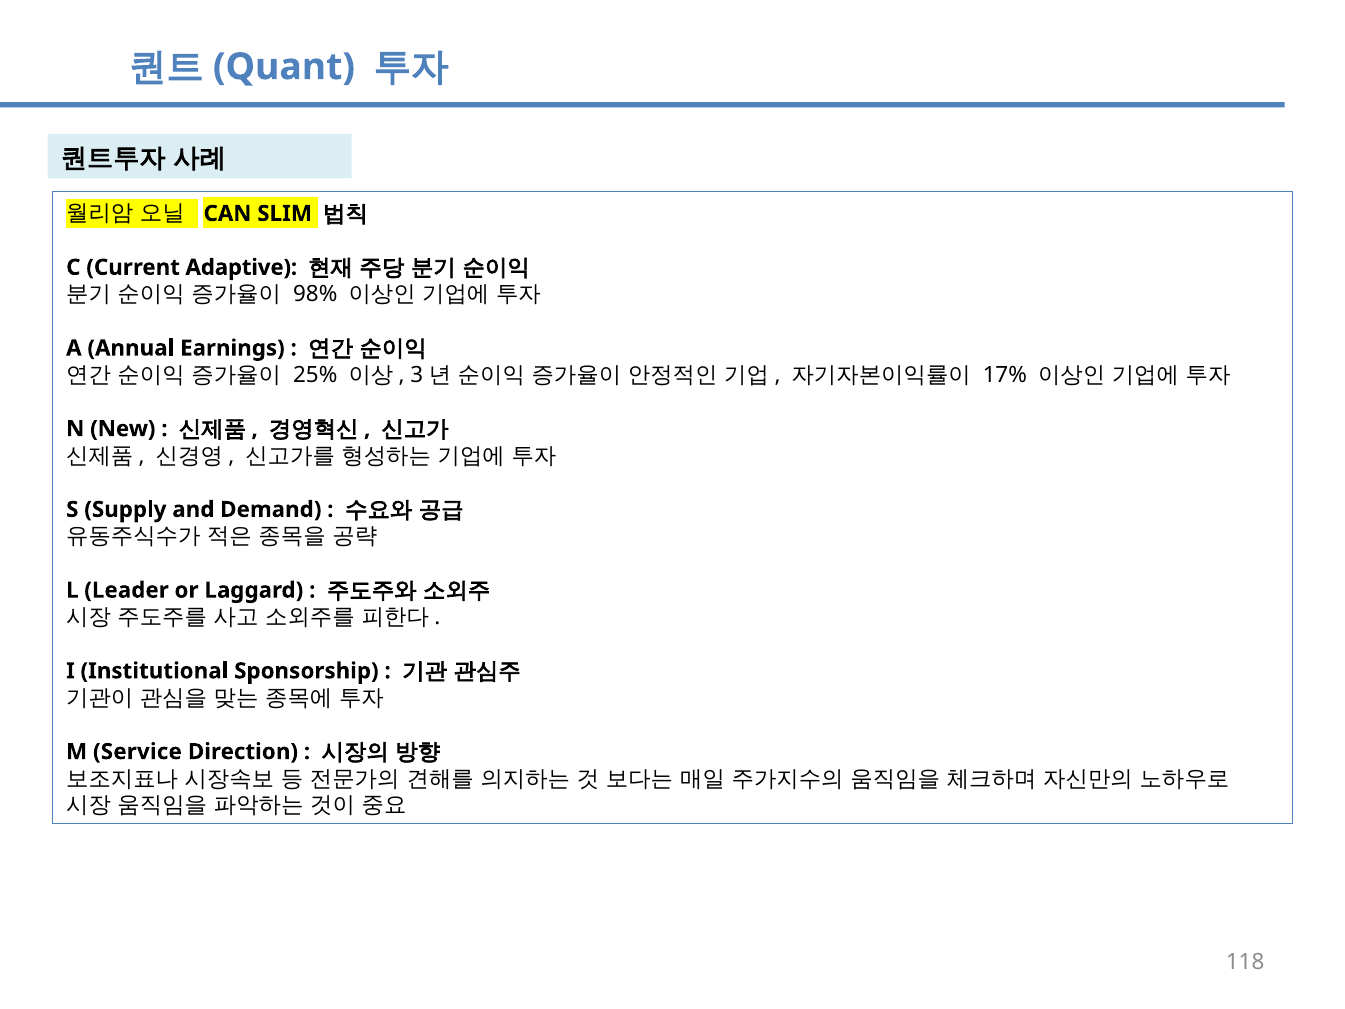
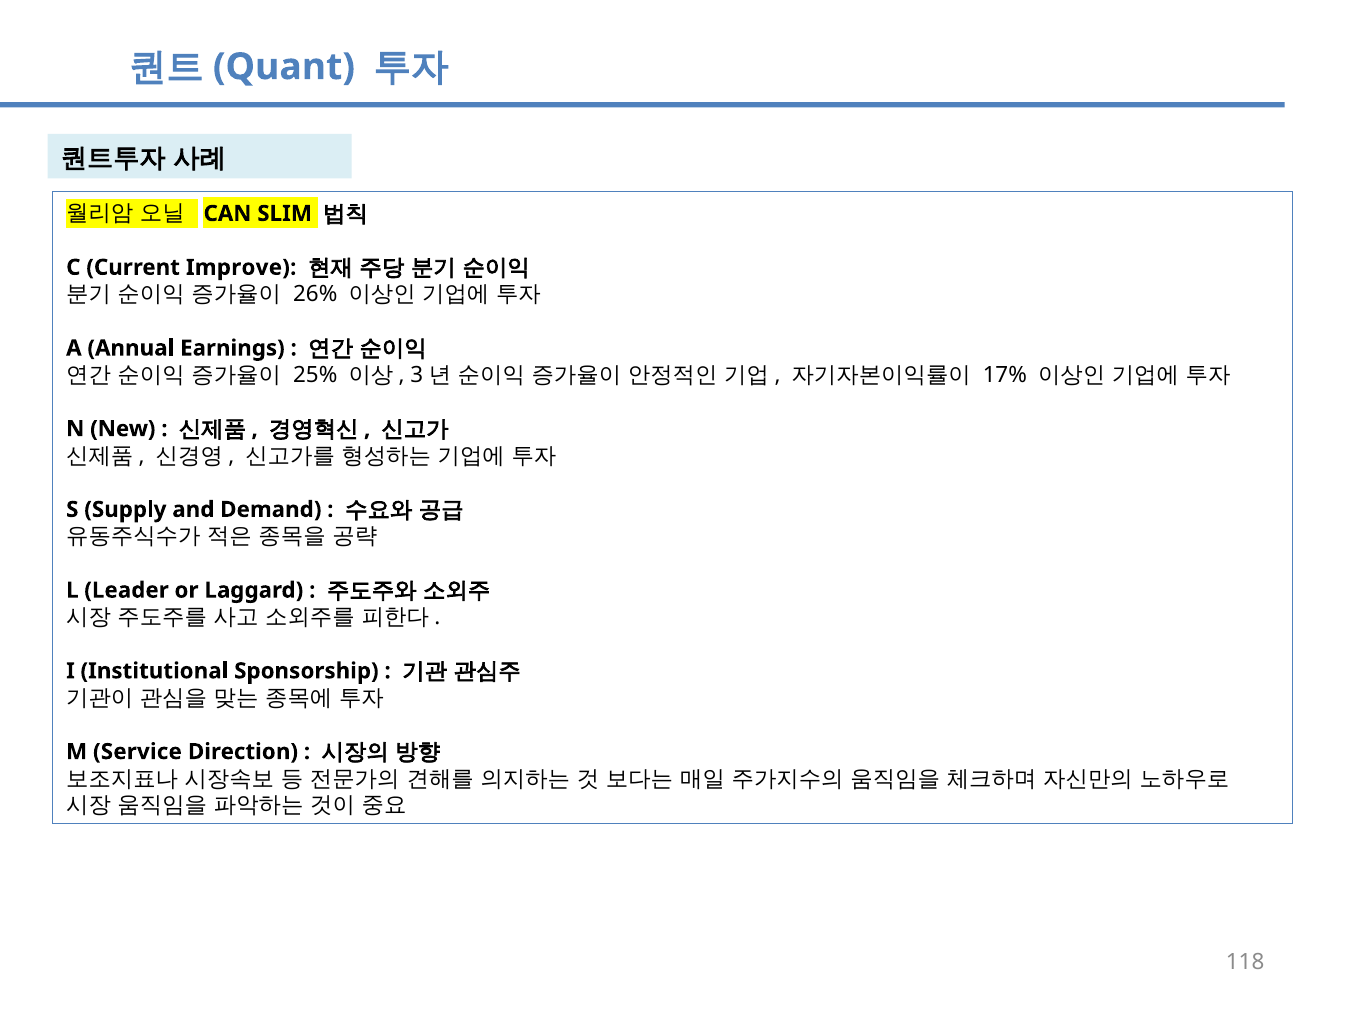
Adaptive: Adaptive -> Improve (241, 267)
98%: 98% -> 26% (315, 294)
